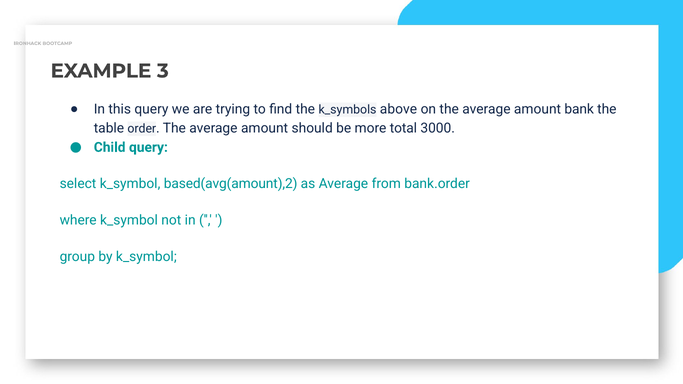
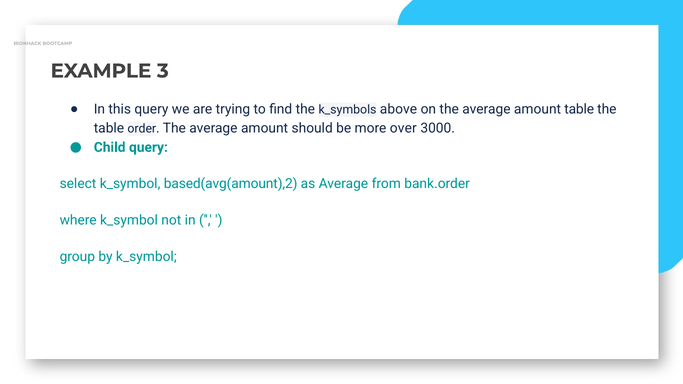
amount bank: bank -> table (579, 109)
total: total -> over (403, 128)
